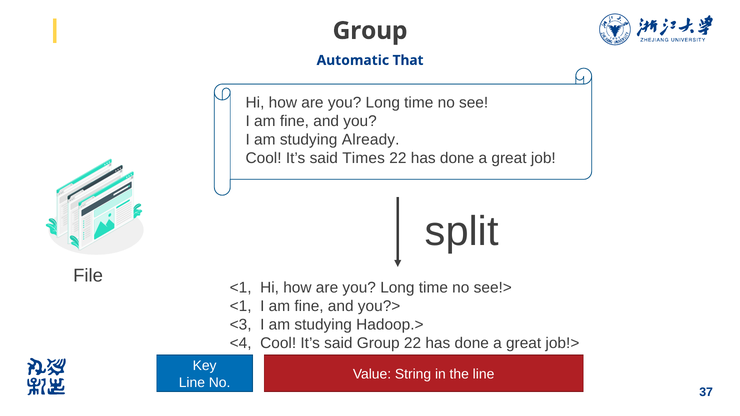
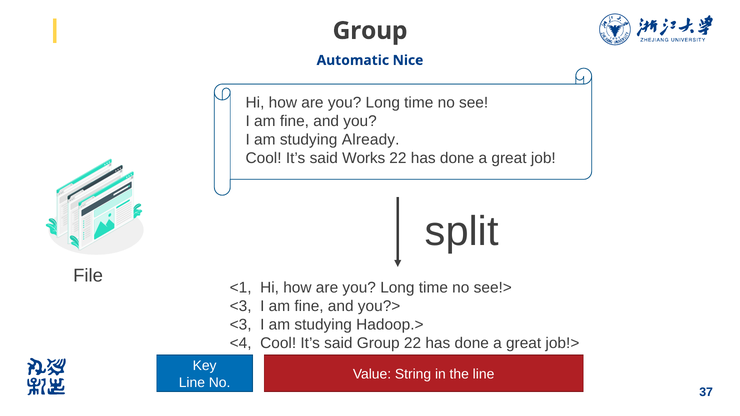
That: That -> Nice (408, 60)
Times: Times -> Works (364, 158)
<1: <1 -> <3 (241, 307)
